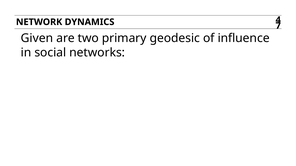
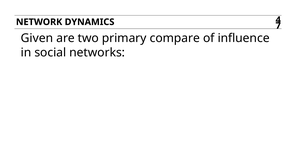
geodesic: geodesic -> compare (175, 38)
